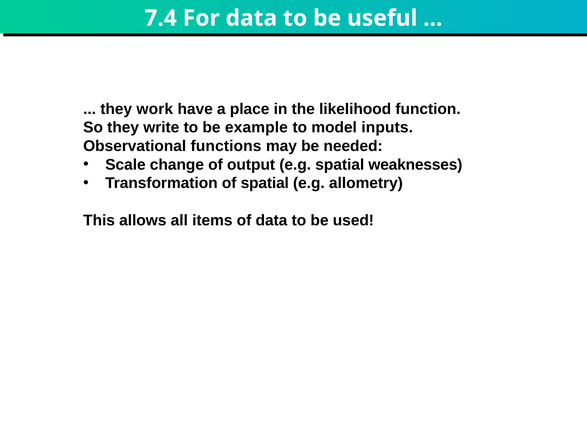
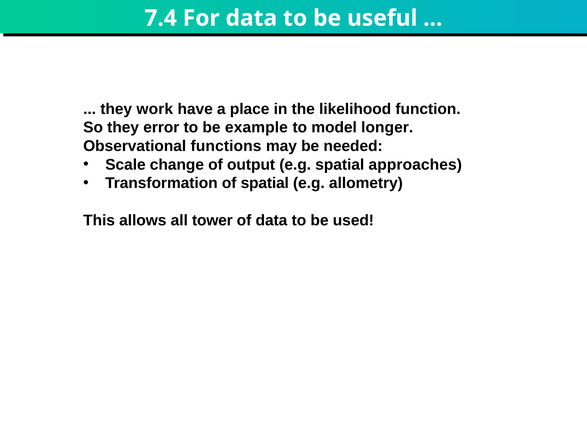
write: write -> error (161, 128)
inputs: inputs -> longer (387, 128)
weaknesses: weaknesses -> approaches (415, 165)
items: items -> tower (212, 220)
